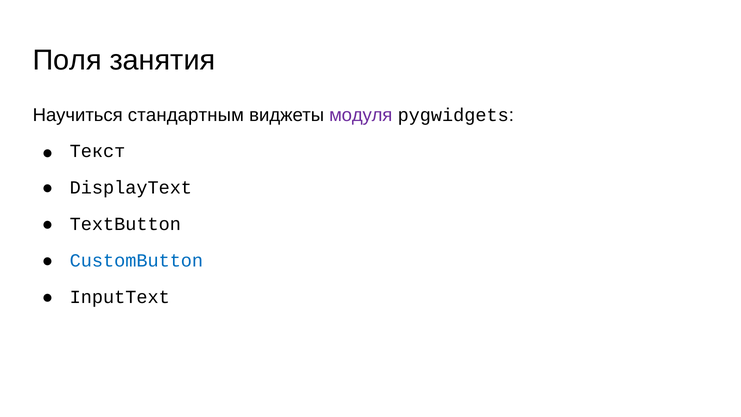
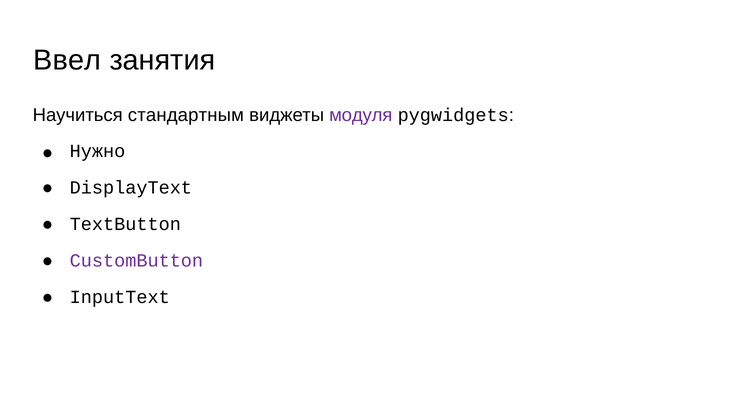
Поля: Поля -> Ввел (67, 60)
Текст: Текст -> Нужно (98, 151)
CustomButton colour: blue -> purple (136, 261)
